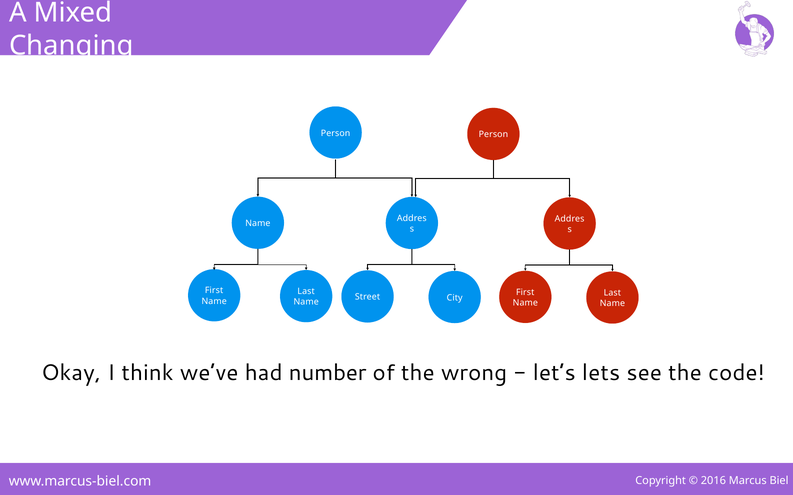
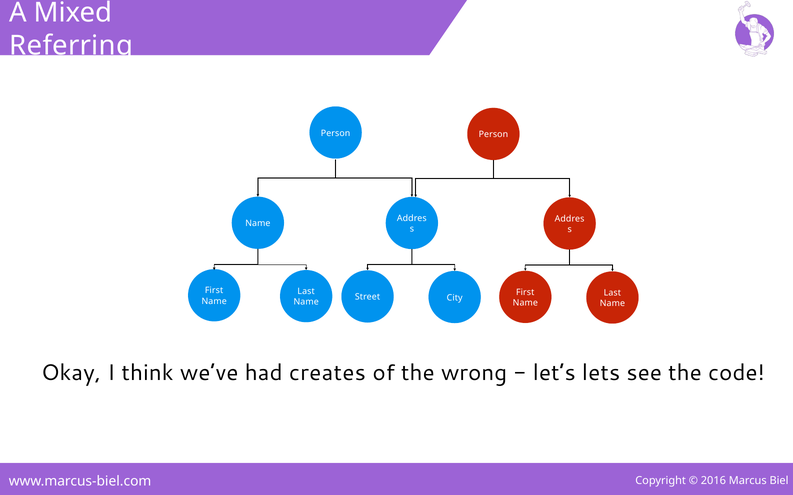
Changing: Changing -> Referring (71, 46)
number: number -> creates (327, 373)
